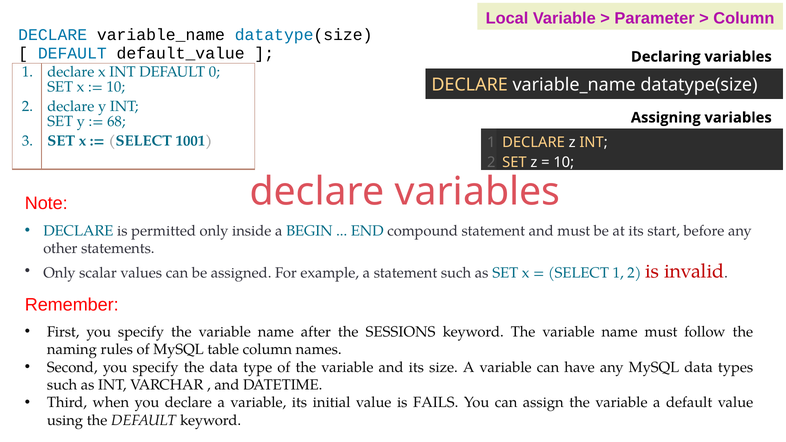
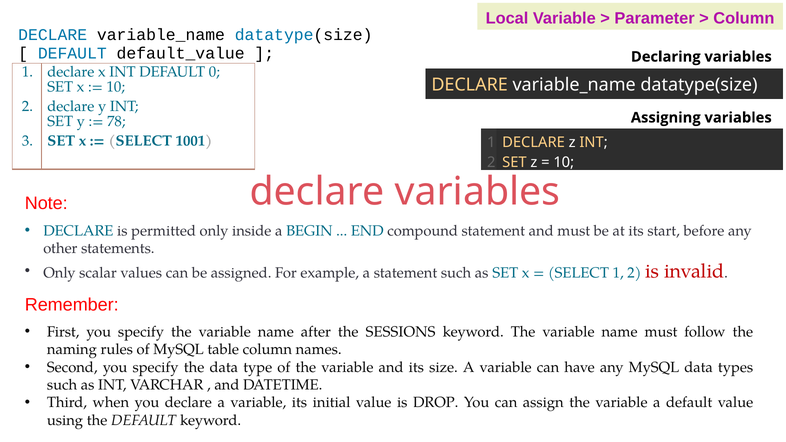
68: 68 -> 78 (116, 121)
FAILS: FAILS -> DROP (436, 403)
